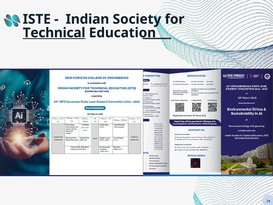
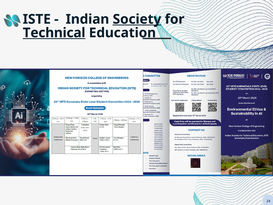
Society underline: none -> present (137, 19)
